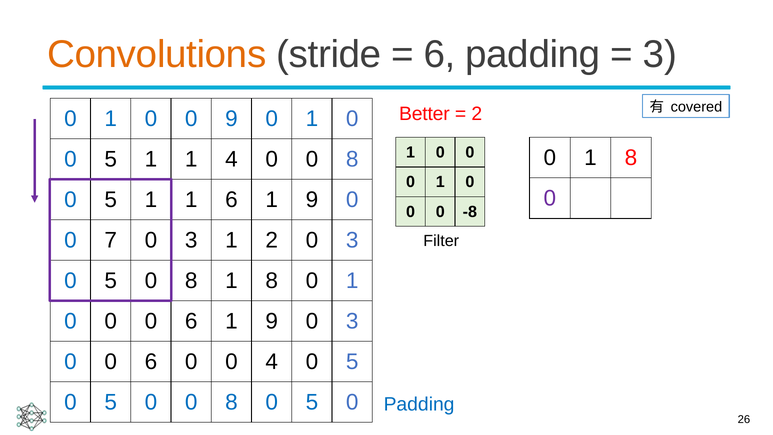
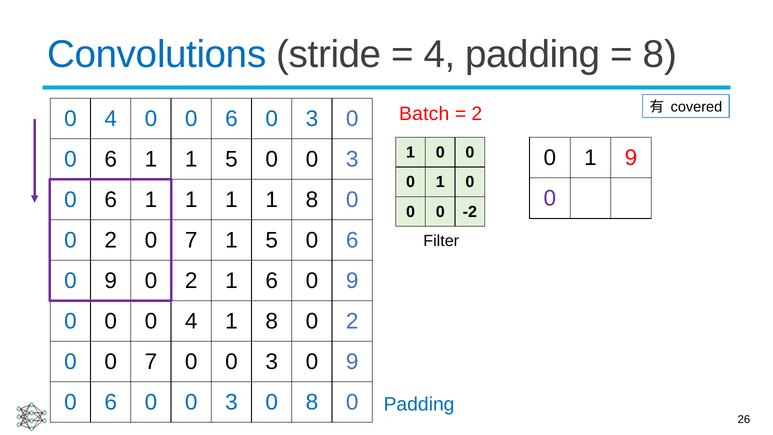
Convolutions colour: orange -> blue (157, 54)
6: 6 -> 4 (440, 54)
3: 3 -> 8 (660, 54)
Better: Better -> Batch (424, 114)
1: 1 -> 4 (111, 119)
9: 9 -> 6 (231, 119)
1: 1 -> 3 (312, 119)
0 1 8: 8 -> 9 (631, 158)
5: 5 -> 6 (111, 159)
1 1 4: 4 -> 5 (231, 159)
8: 8 -> 3 (352, 159)
5: 5 -> 6 (111, 200)
6: 6 -> 1 (231, 200)
9: 9 -> 8 (312, 200)
-8: -8 -> -2 (470, 212)
7: 7 -> 2 (111, 240)
3: 3 -> 7 (191, 240)
2: 2 -> 5 (272, 240)
3: 3 -> 6 (352, 240)
5: 5 -> 9 (111, 281)
8: 8 -> 2 (191, 281)
8: 8 -> 6 (272, 281)
1: 1 -> 9 (352, 281)
0 0 0 6: 6 -> 4 (191, 321)
9: 9 -> 8 (272, 321)
3: 3 -> 2 (352, 321)
6: 6 -> 7 (151, 362)
4: 4 -> 3 (272, 362)
5: 5 -> 9 (352, 362)
5: 5 -> 6 (111, 402)
8: 8 -> 3 (231, 402)
5: 5 -> 8 (312, 402)
